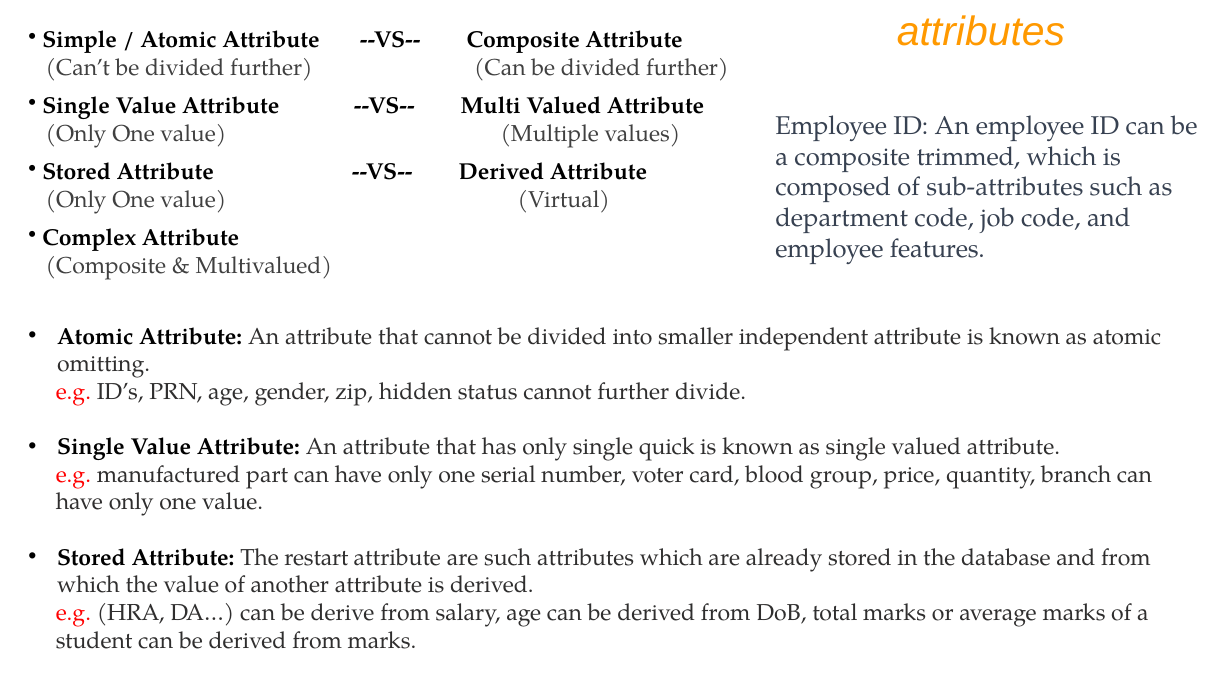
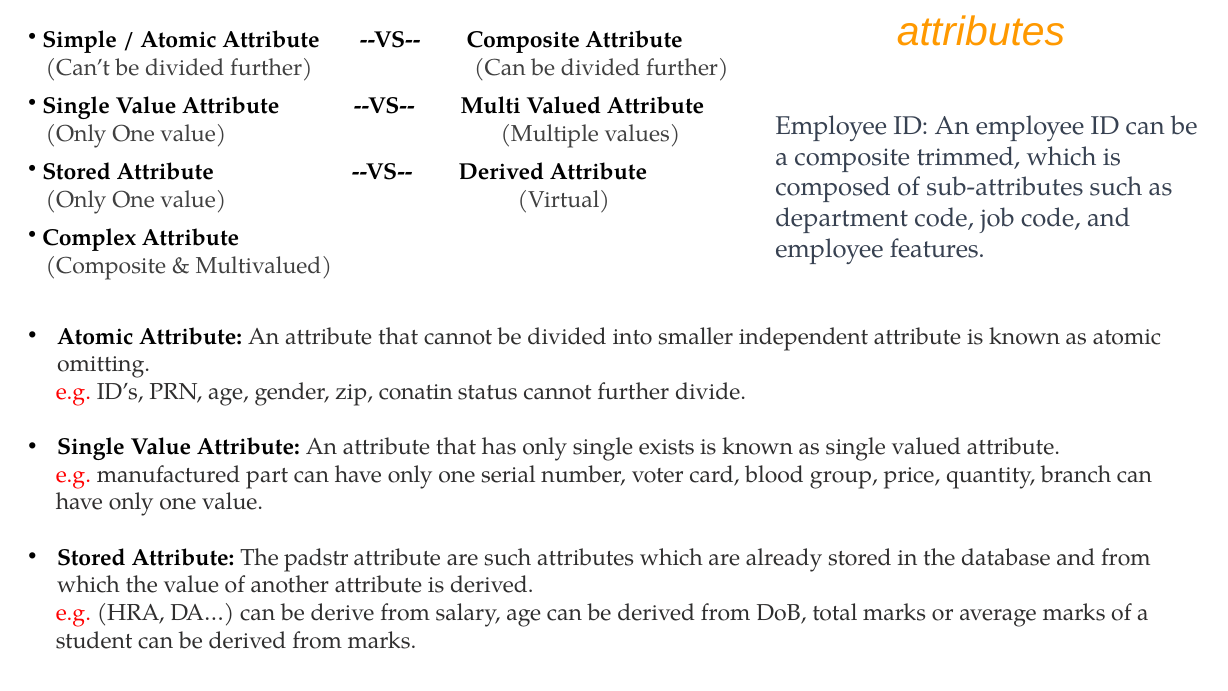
hidden: hidden -> conatin (416, 392)
quick: quick -> exists (667, 447)
restart: restart -> padstr (316, 557)
